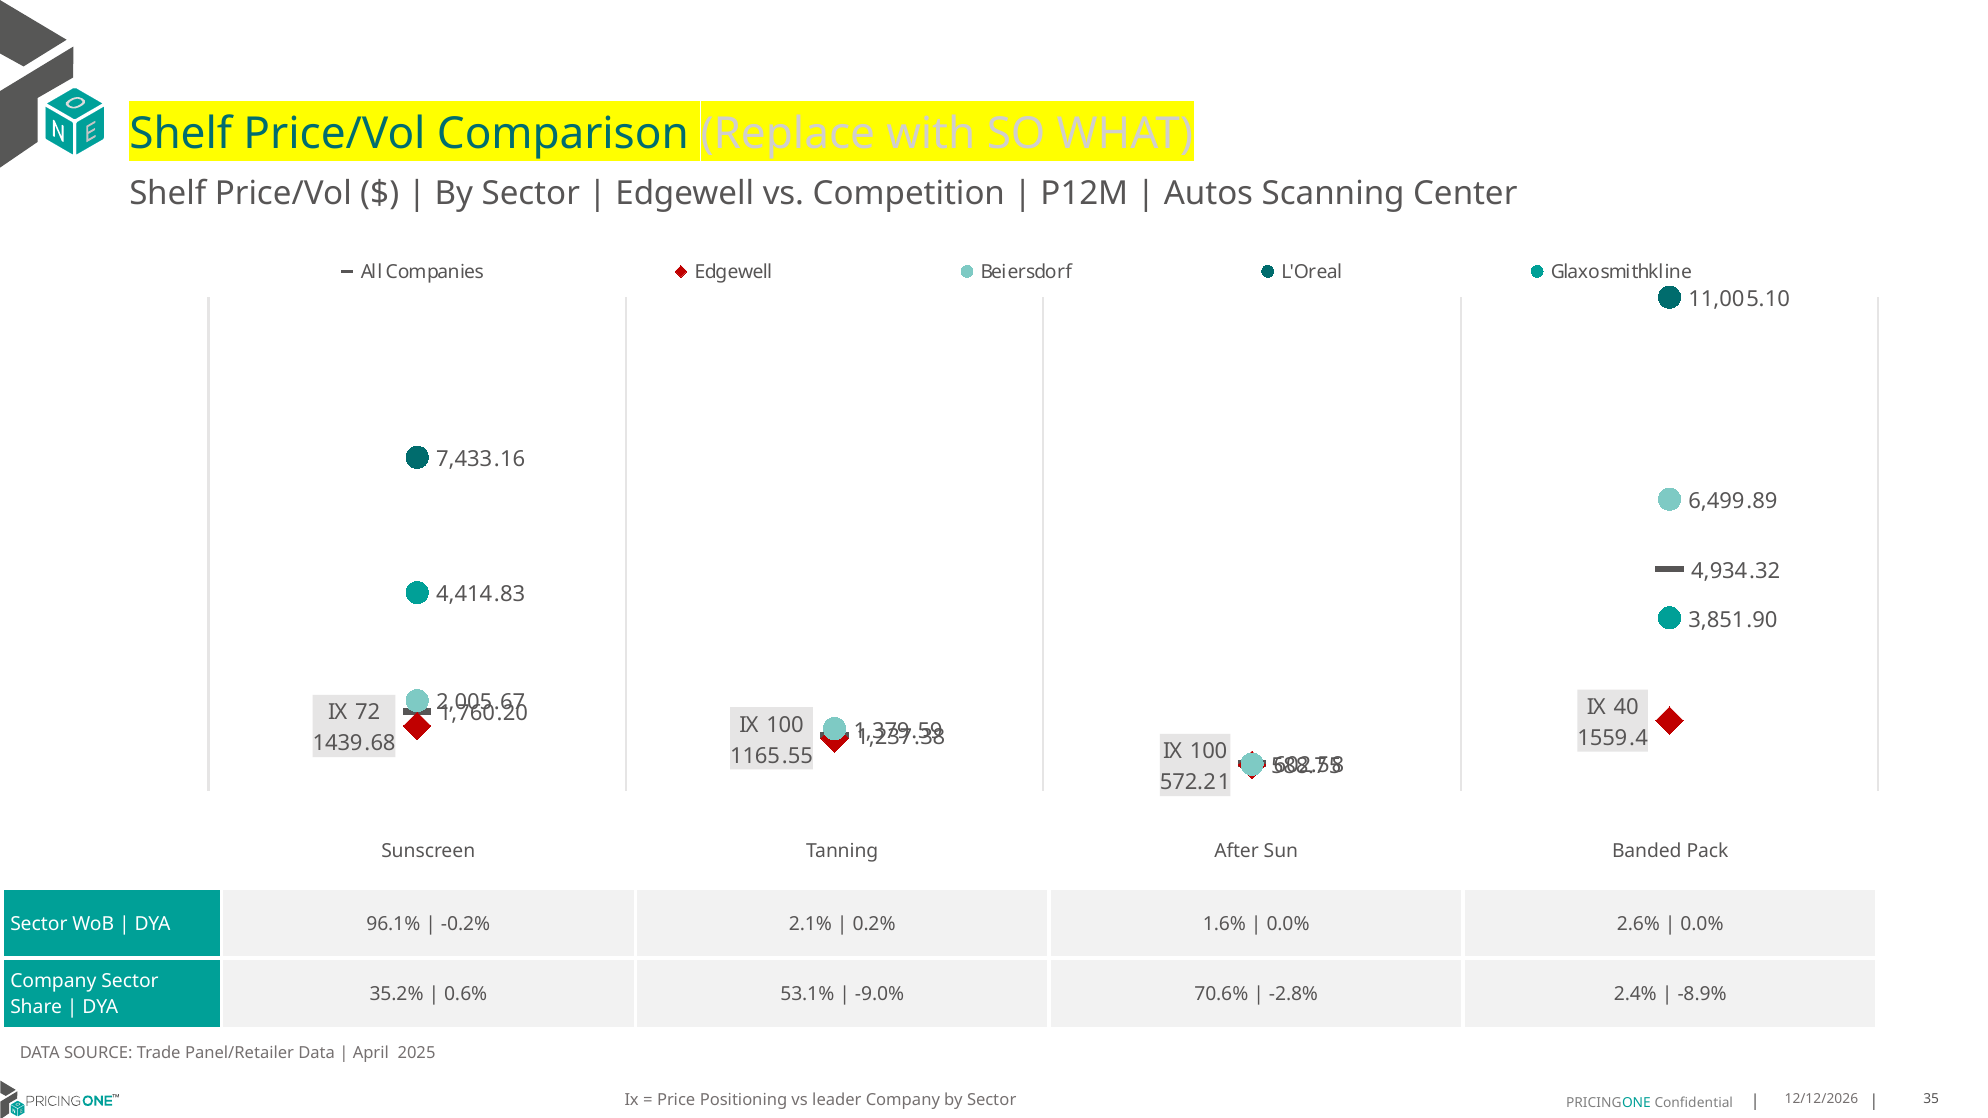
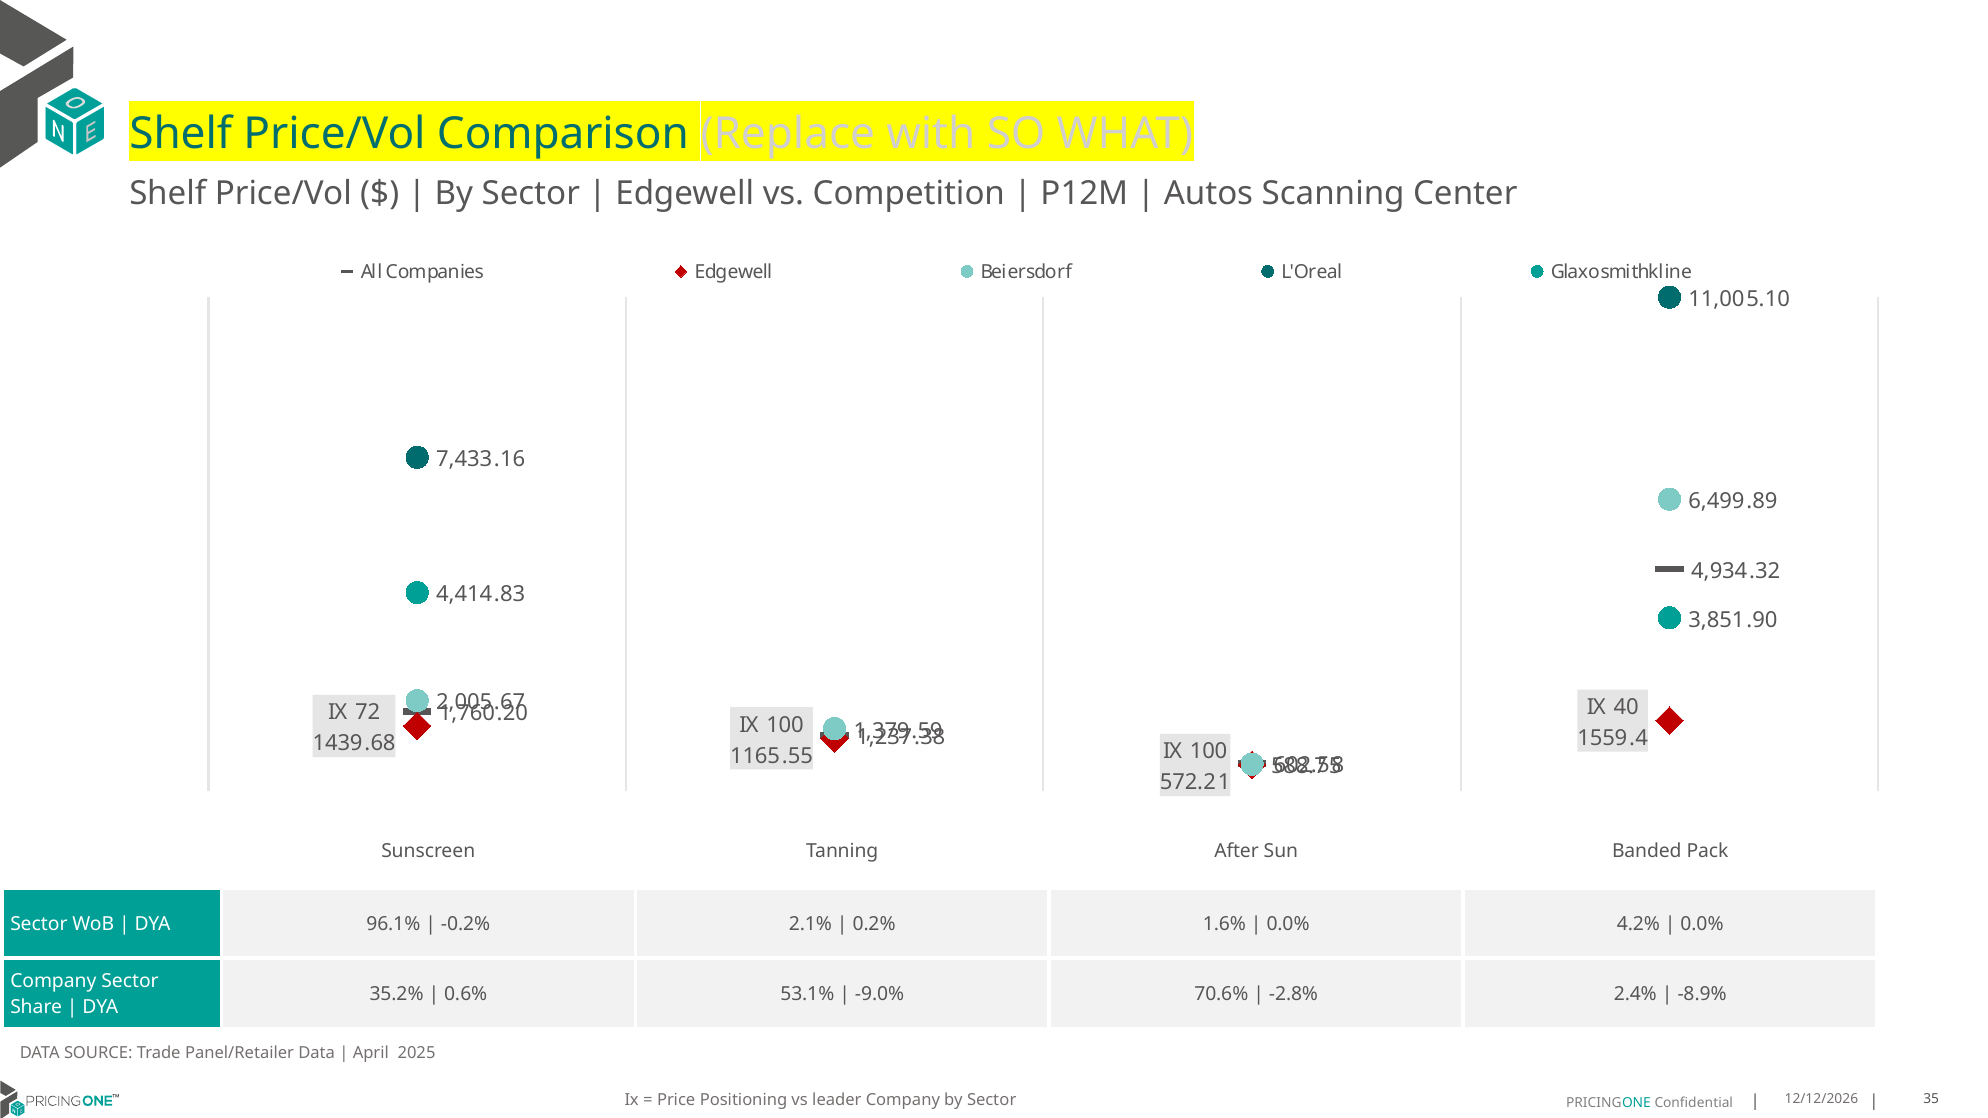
2.6%: 2.6% -> 4.2% (1638, 924)
